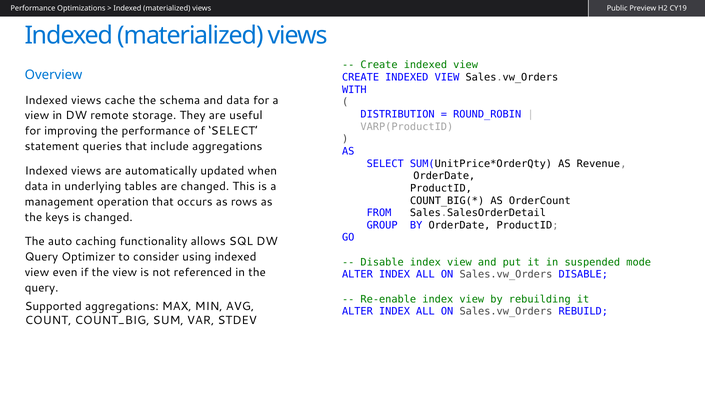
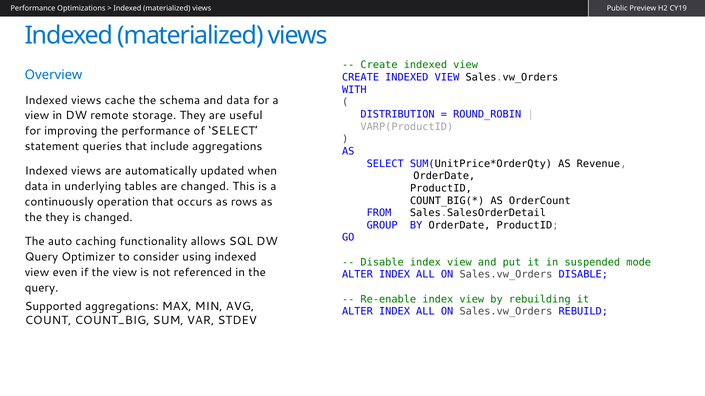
management: management -> continuously (59, 202)
the keys: keys -> they (57, 218)
